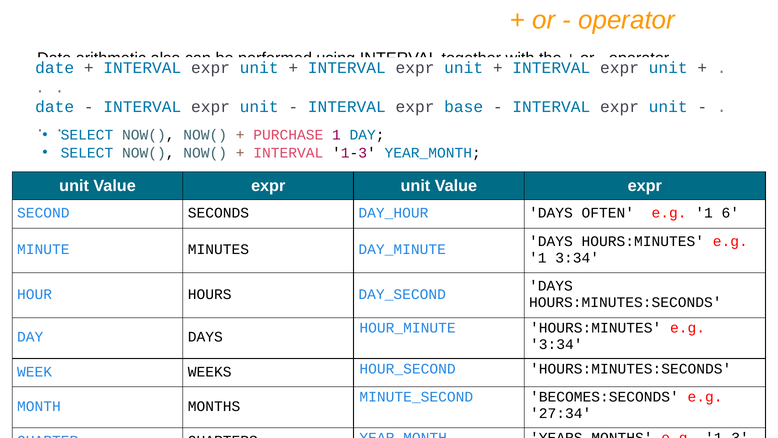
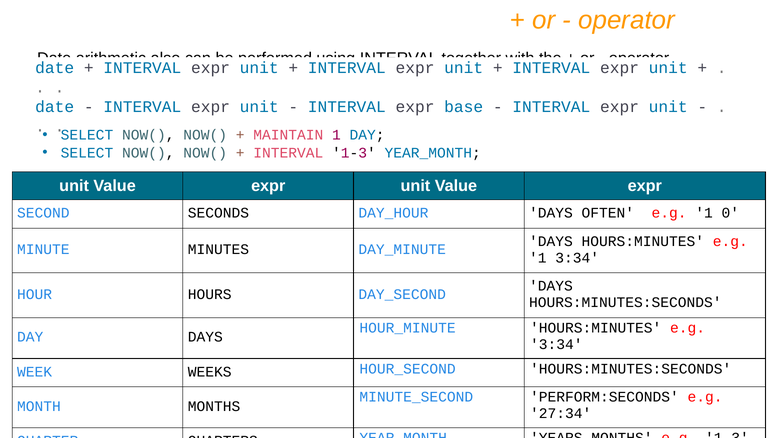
PURCHASE: PURCHASE -> MAINTAIN (288, 135)
6: 6 -> 0 (730, 213)
BECOMES:SECONDS: BECOMES:SECONDS -> PERFORM:SECONDS (604, 397)
